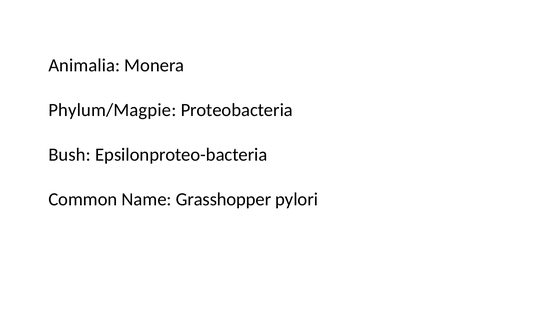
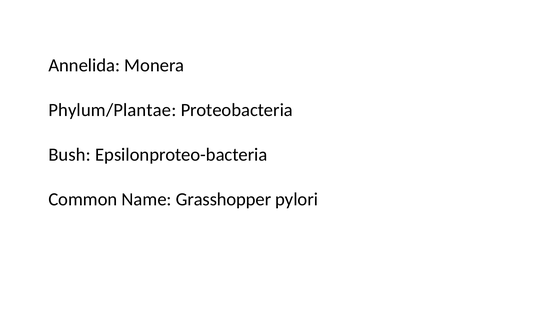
Animalia: Animalia -> Annelida (84, 65)
Phylum/Magpie: Phylum/Magpie -> Phylum/Plantae (112, 110)
